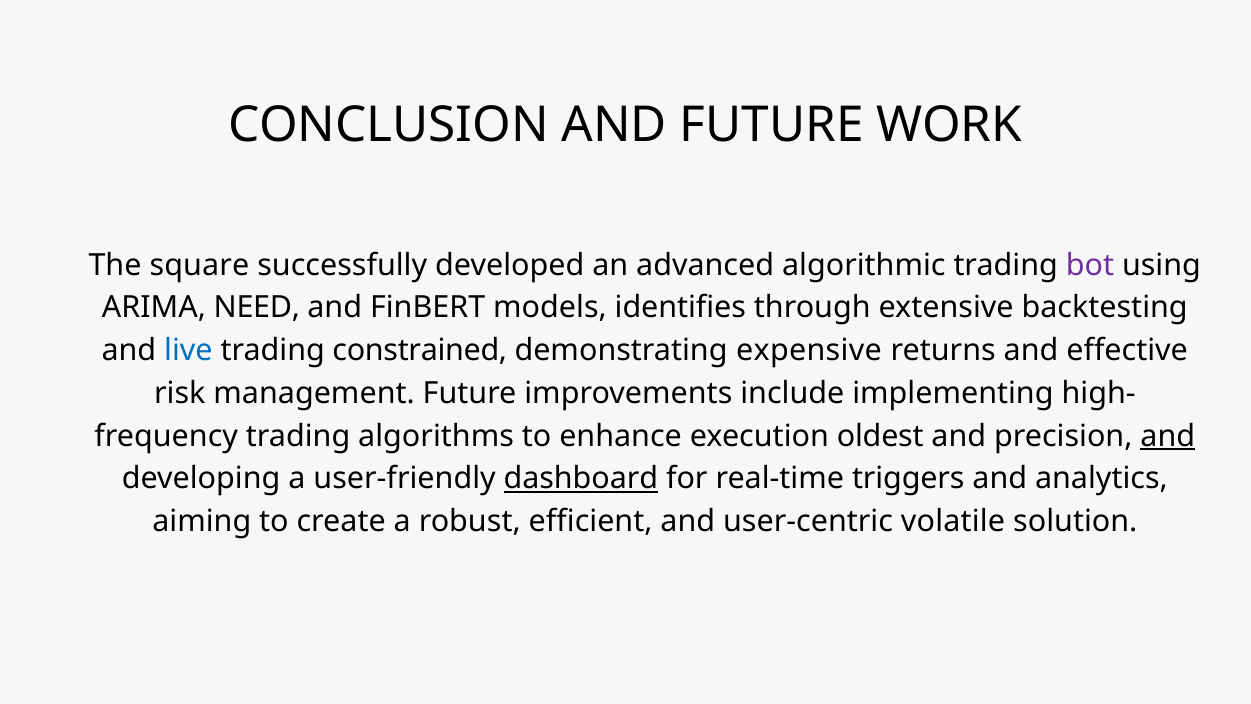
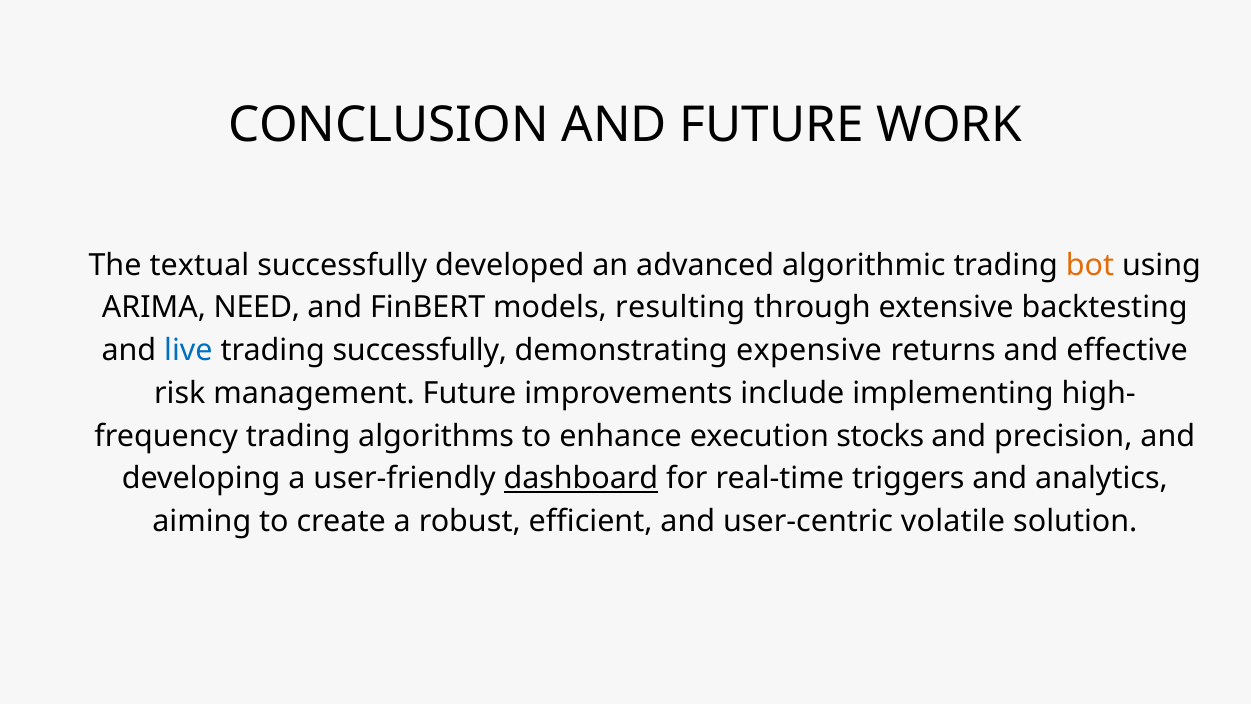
square: square -> textual (199, 265)
bot colour: purple -> orange (1090, 265)
identifies: identifies -> resulting (680, 308)
trading constrained: constrained -> successfully (420, 351)
oldest: oldest -> stocks (880, 436)
and underline: present -> none (1168, 436)
